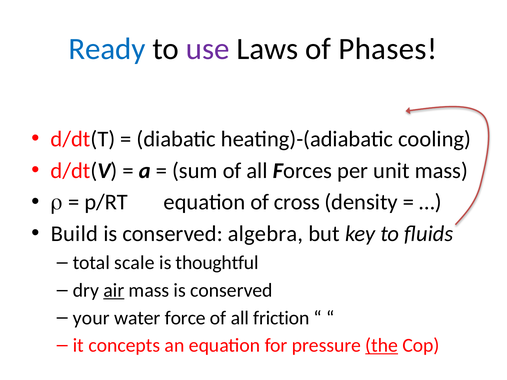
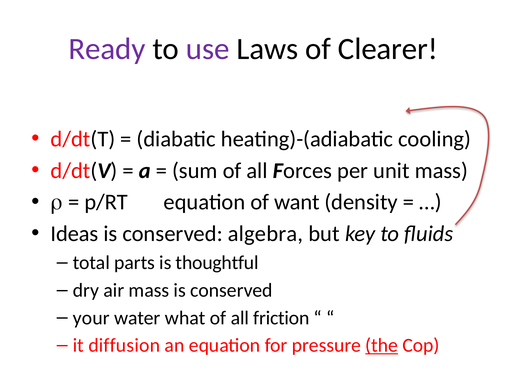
Ready colour: blue -> purple (107, 49)
Phases: Phases -> Clearer (388, 49)
cross: cross -> want (297, 202)
Build: Build -> Ideas (75, 234)
scale: scale -> parts (135, 263)
air underline: present -> none (114, 291)
force: force -> what (185, 318)
concepts: concepts -> diffusion (124, 346)
